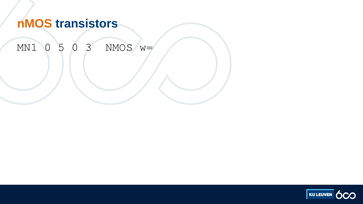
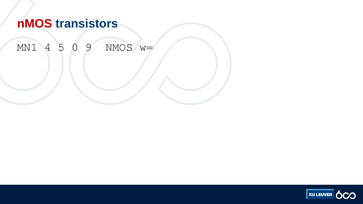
nMOS colour: orange -> red (35, 24)
MN1 0: 0 -> 4 (48, 47)
3: 3 -> 9 (89, 47)
